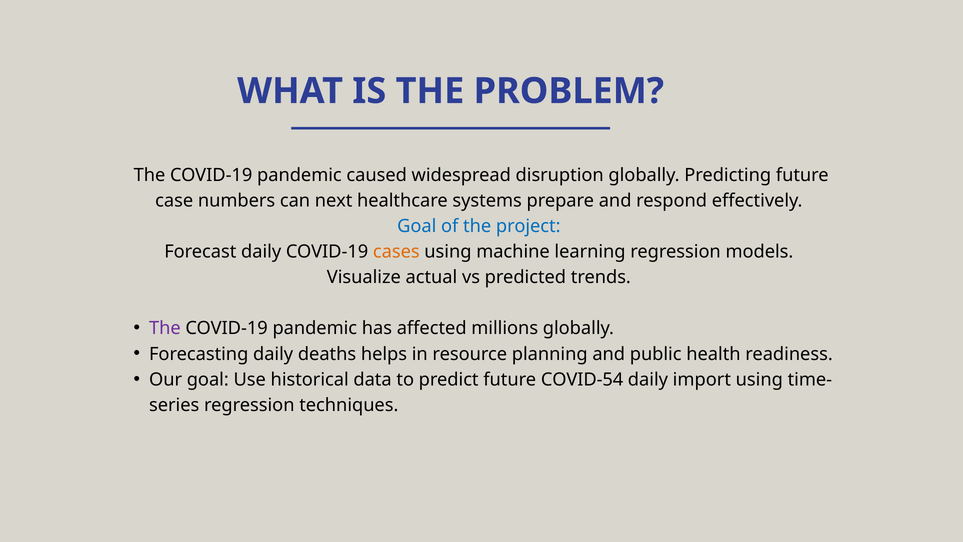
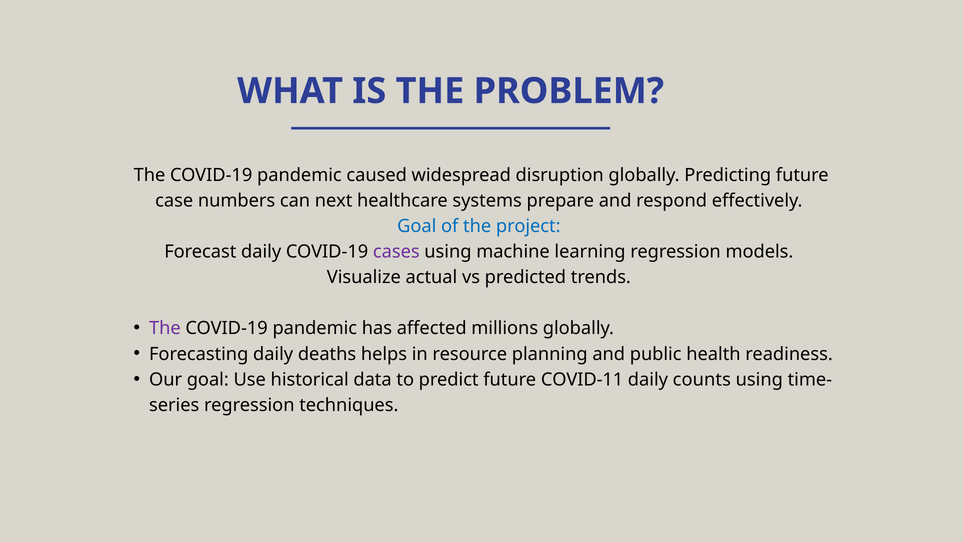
cases colour: orange -> purple (396, 252)
COVID-54: COVID-54 -> COVID-11 (582, 379)
import: import -> counts (702, 379)
